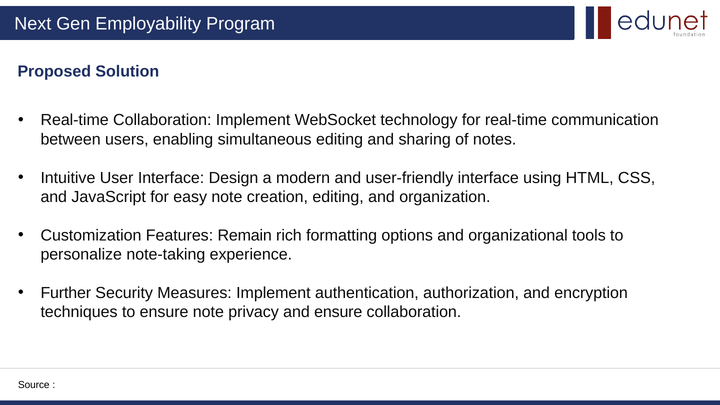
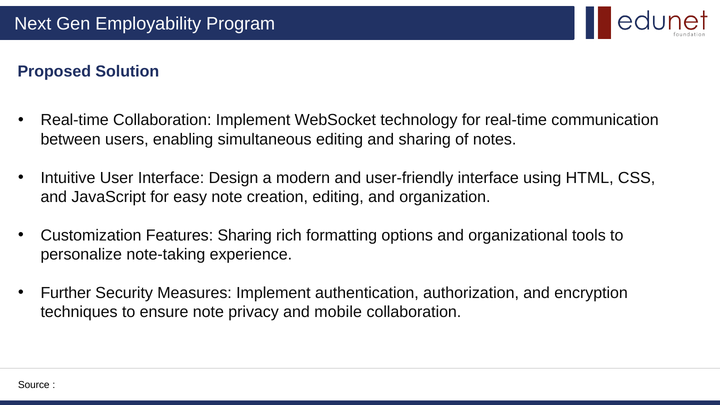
Features Remain: Remain -> Sharing (245, 235)
and ensure: ensure -> mobile (338, 312)
